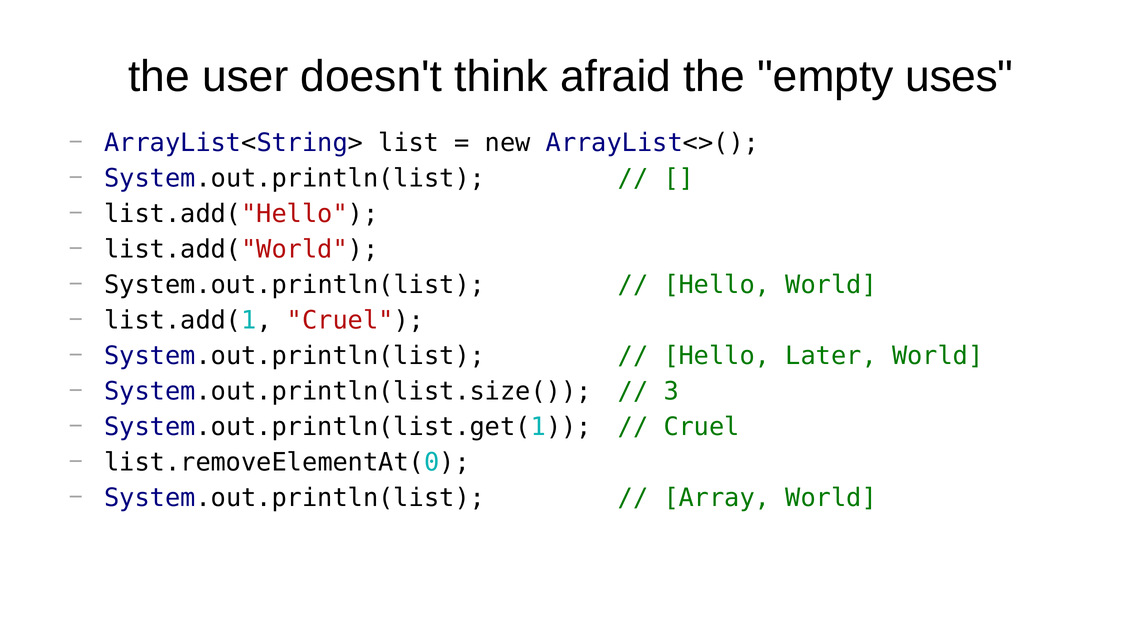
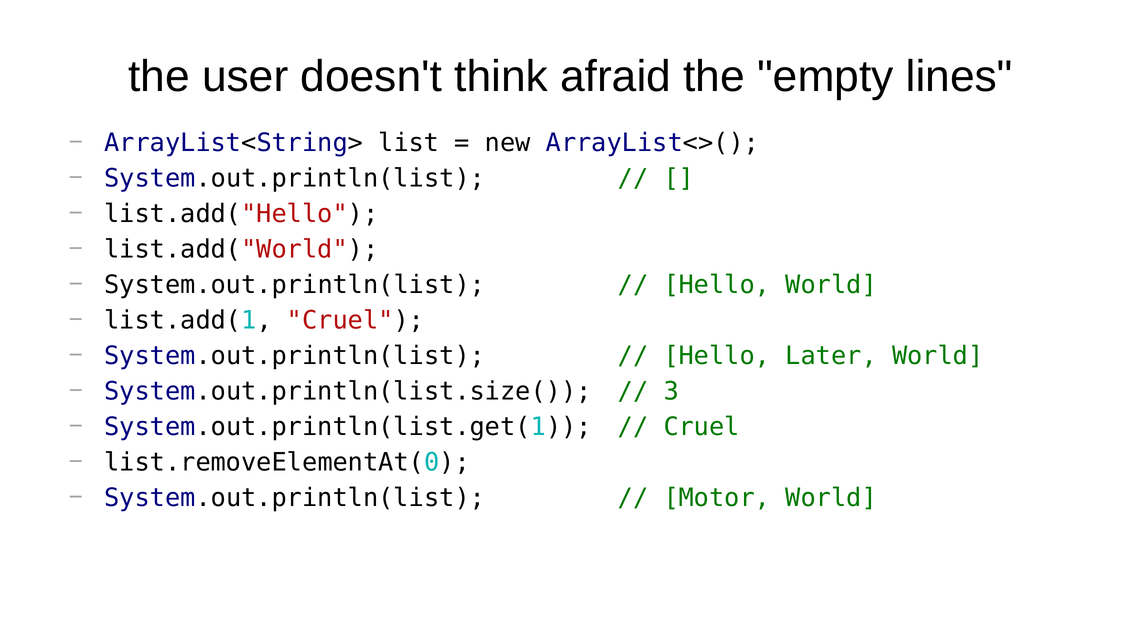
uses: uses -> lines (959, 77)
Array: Array -> Motor (717, 498)
